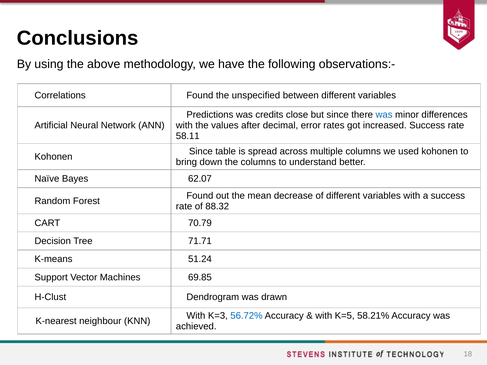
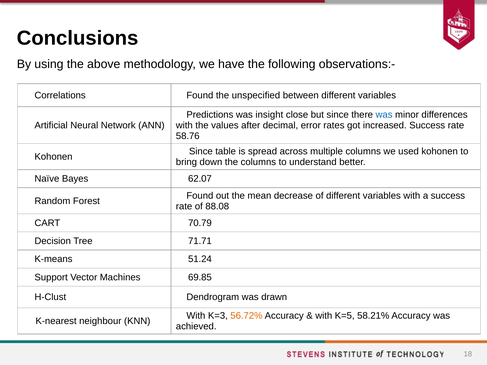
credits: credits -> insight (269, 115)
58.11: 58.11 -> 58.76 (188, 136)
88.32: 88.32 -> 88.08 (217, 206)
56.72% colour: blue -> orange (246, 316)
